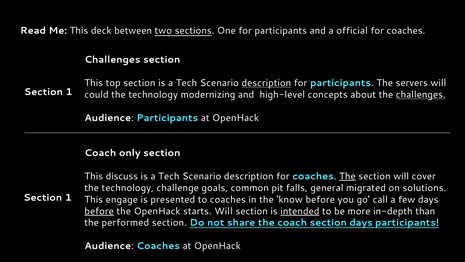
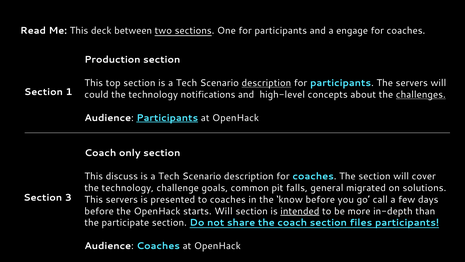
official: official -> engage (352, 31)
Challenges: Challenges -> Production (112, 60)
modernizing: modernizing -> notifications (208, 94)
Participants underline: none -> present (167, 118)
The underline: present -> none (347, 176)
1: 1 -> 3 (68, 197)
This engage: engage -> servers (122, 199)
before underline: present -> none (99, 211)
performed: performed -> participate (125, 222)
section days: days -> files (361, 222)
